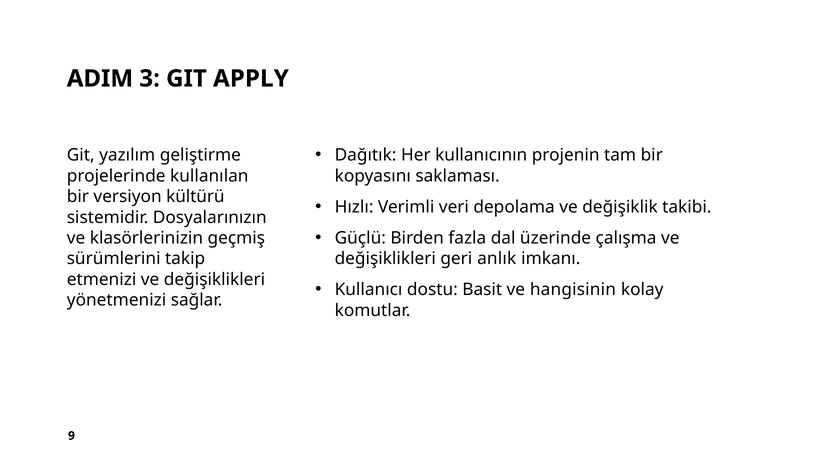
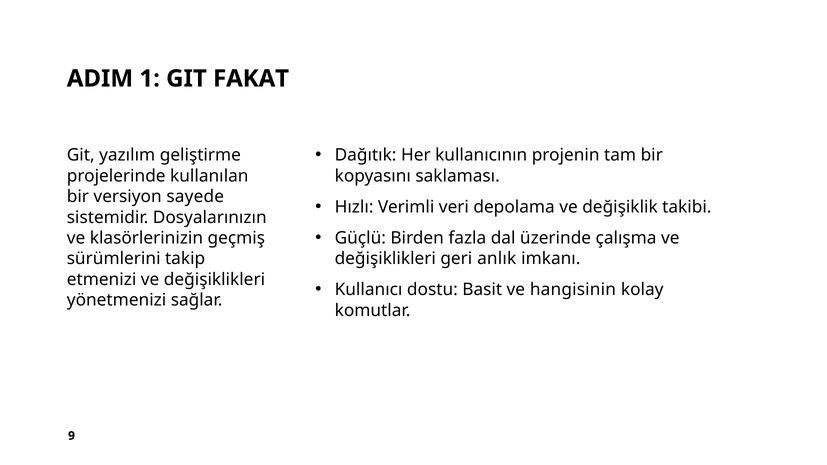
3: 3 -> 1 (150, 79)
APPLY: APPLY -> FAKAT (251, 79)
kültürü: kültürü -> sayede (195, 197)
